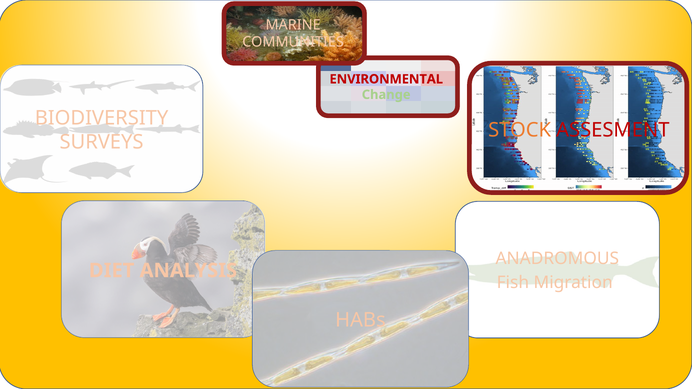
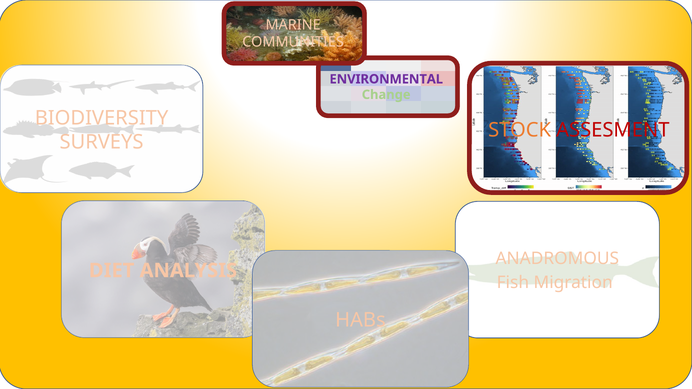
ENVIRONMENTAL colour: red -> purple (386, 79)
